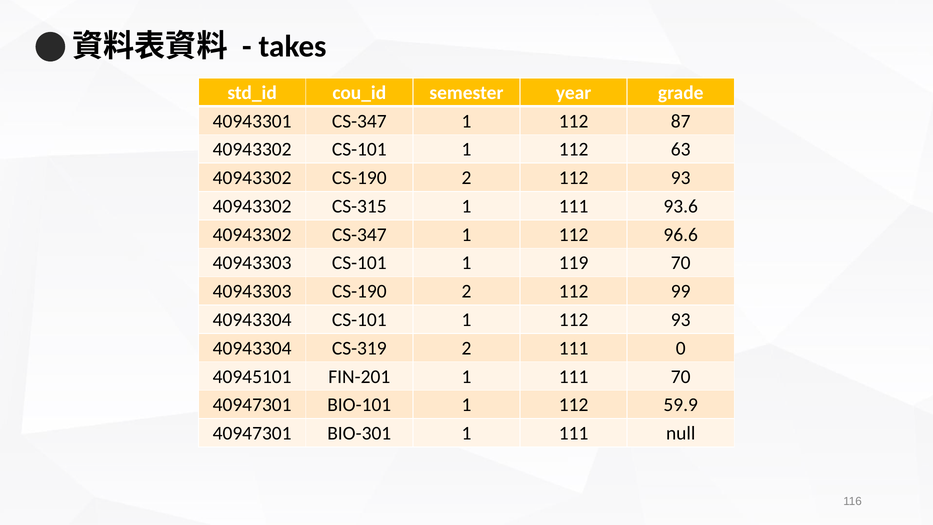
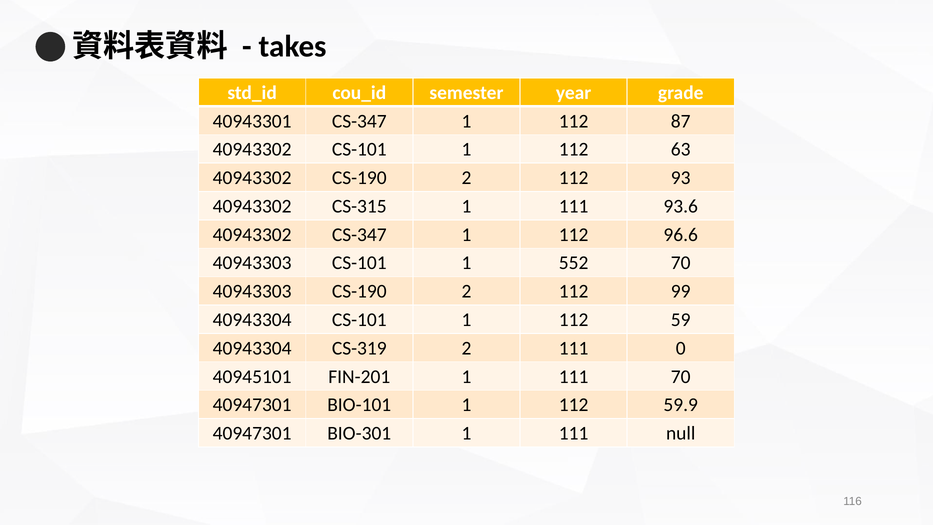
119: 119 -> 552 (574, 263)
1 112 93: 93 -> 59 (681, 320)
